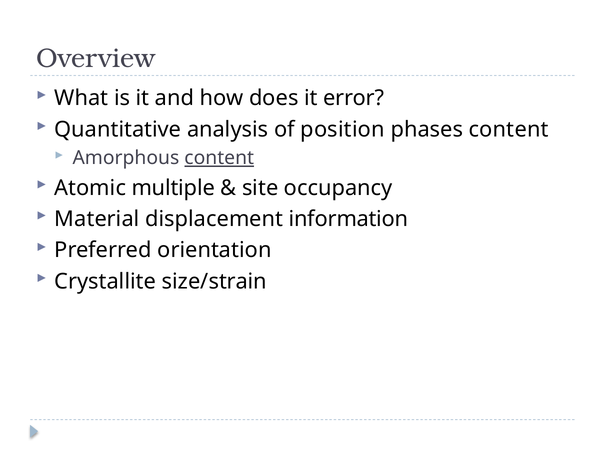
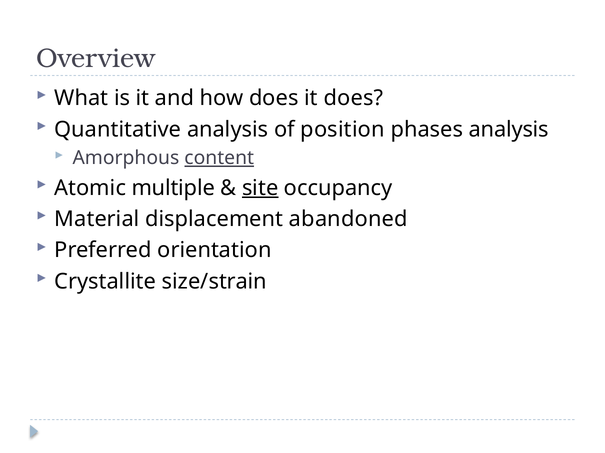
it error: error -> does (354, 98)
phases content: content -> analysis (509, 130)
site underline: none -> present (260, 188)
information: information -> abandoned (348, 219)
